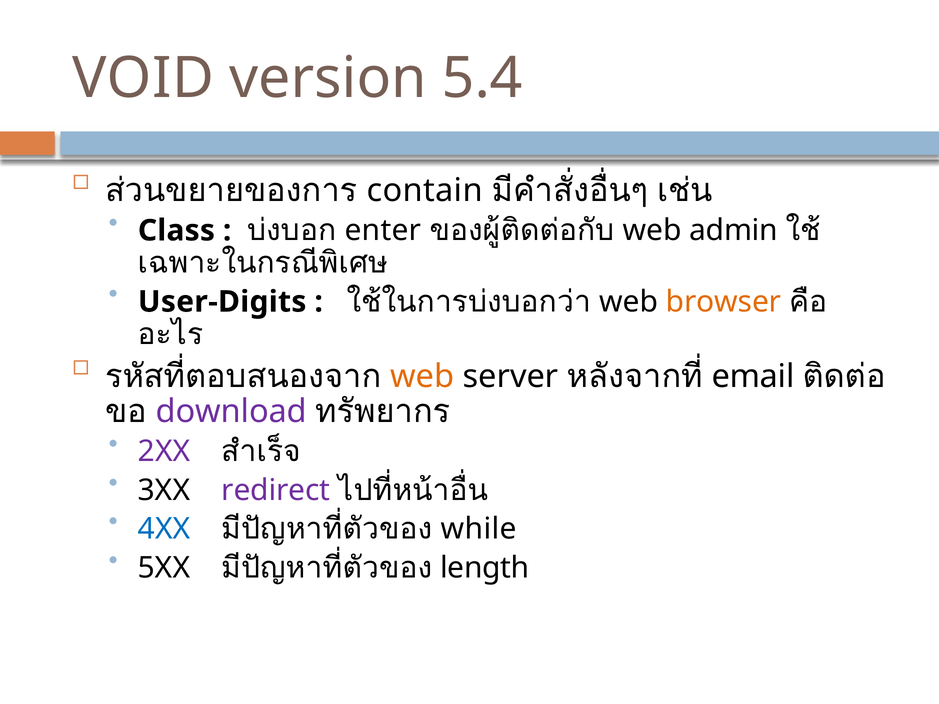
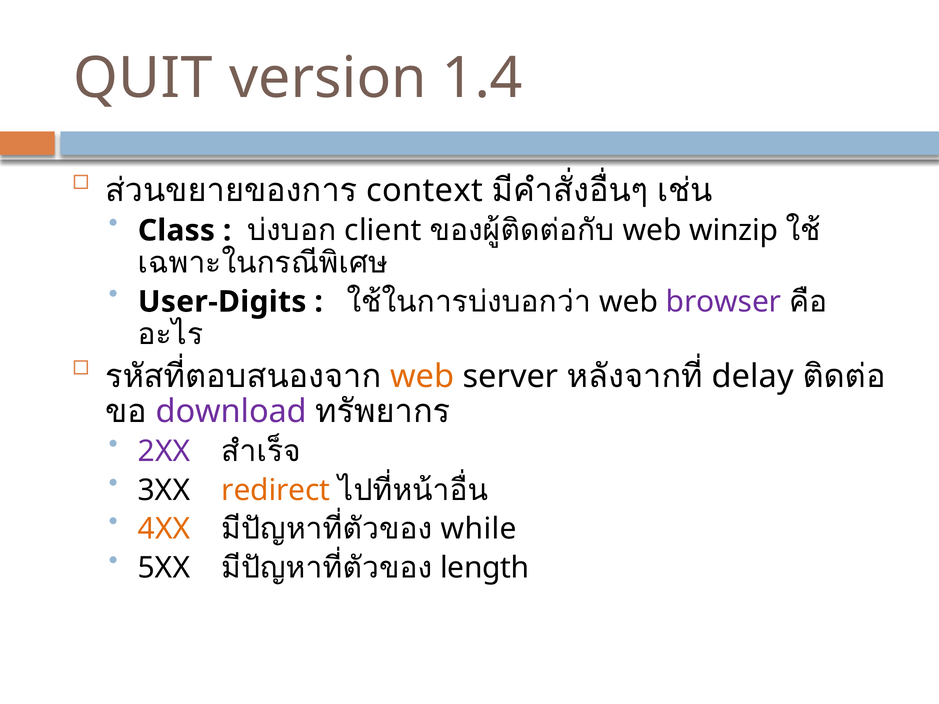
VOID: VOID -> QUIT (143, 78)
5.4: 5.4 -> 1.4 (482, 78)
contain: contain -> context (425, 191)
enter: enter -> client (383, 231)
admin: admin -> winzip (734, 231)
browser colour: orange -> purple (724, 302)
email: email -> delay (753, 377)
redirect colour: purple -> orange (276, 490)
4XX colour: blue -> orange (164, 529)
